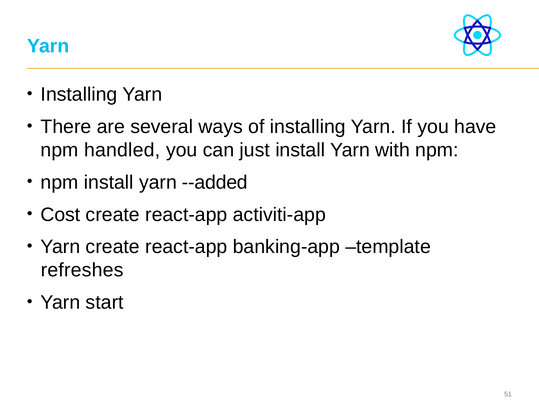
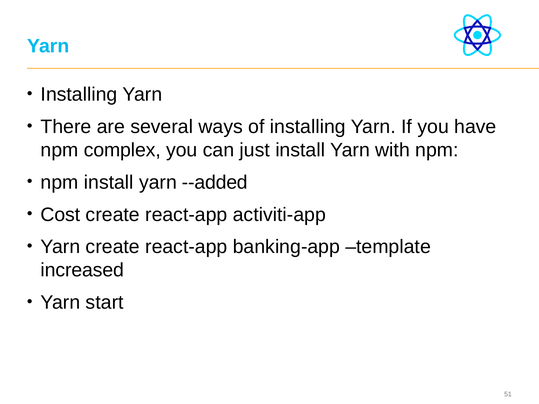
handled: handled -> complex (122, 150)
refreshes: refreshes -> increased (82, 270)
